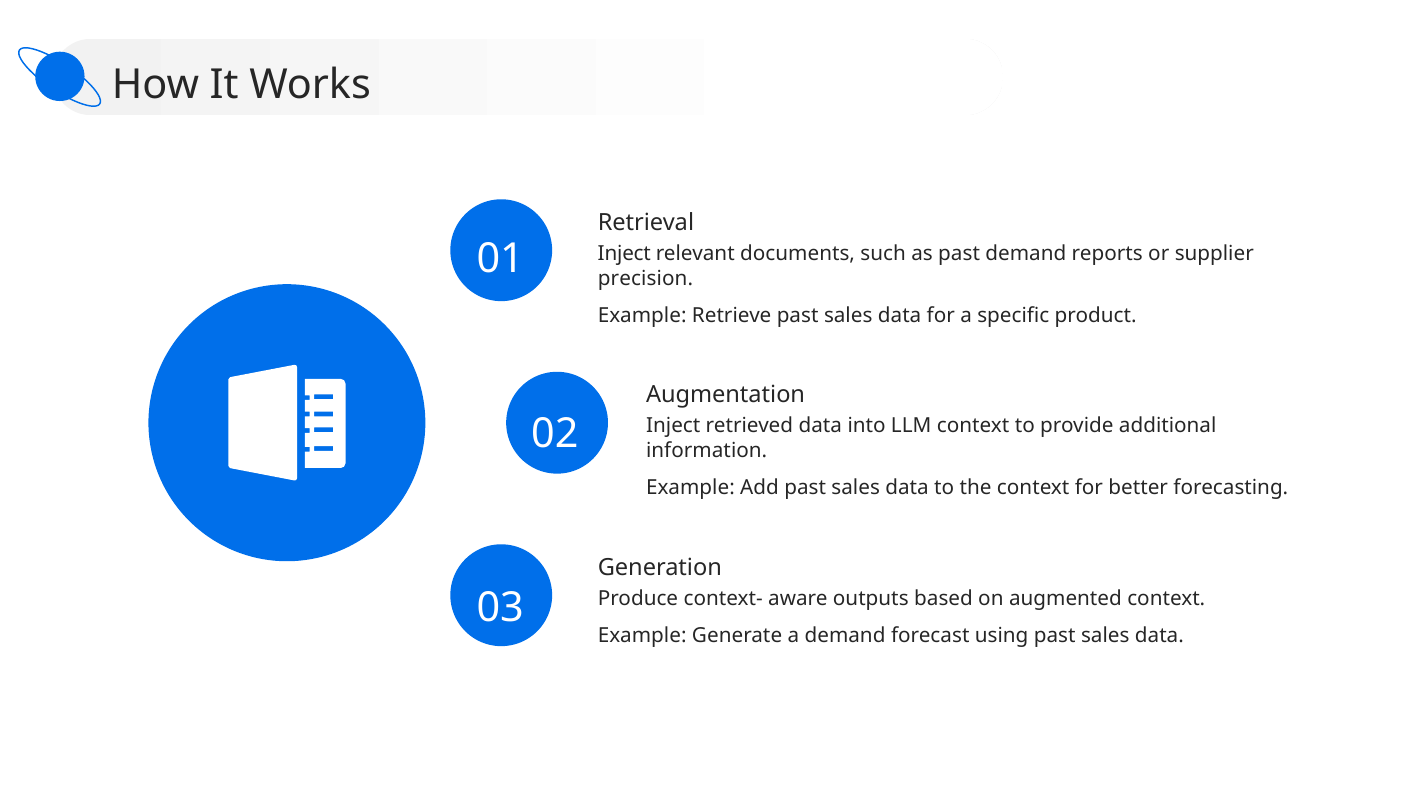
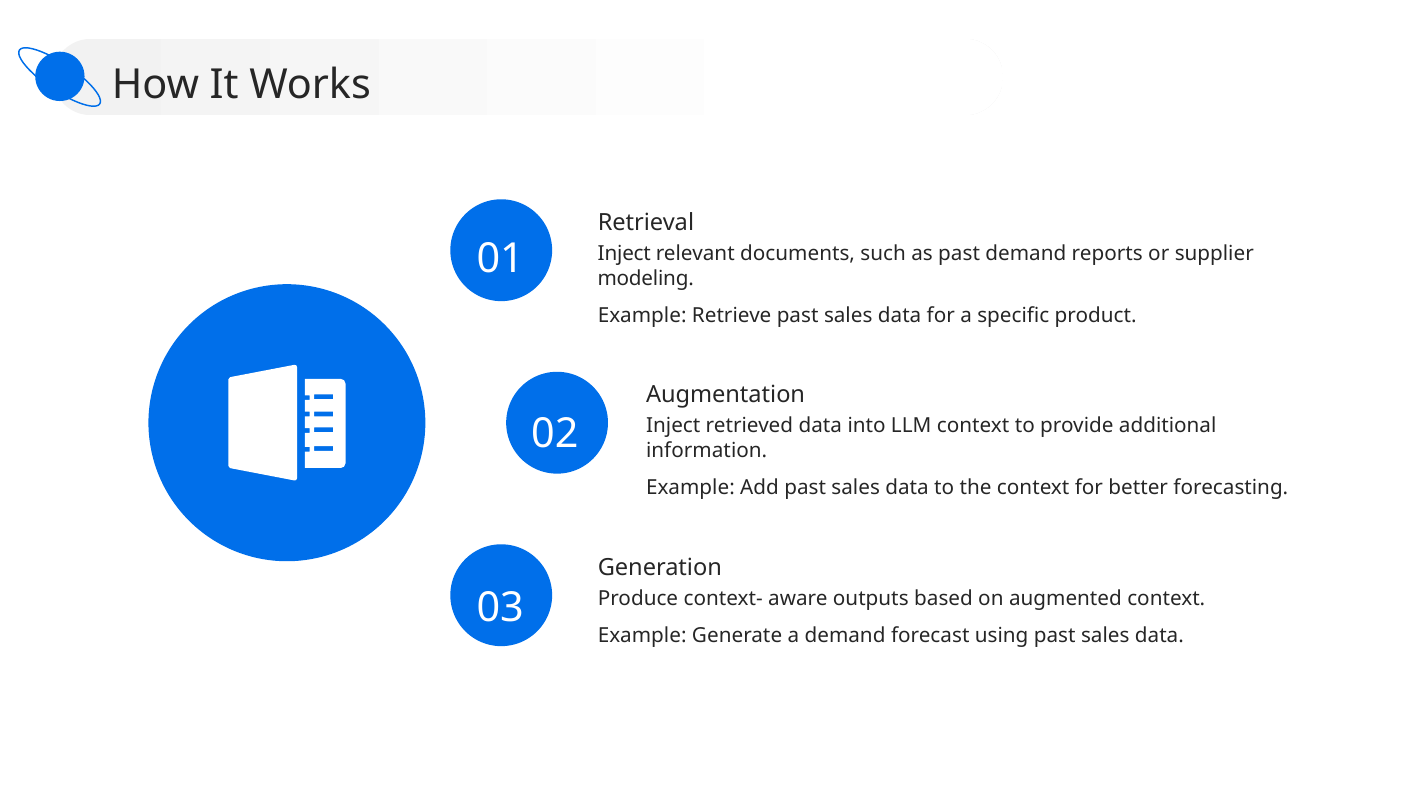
precision: precision -> modeling (646, 278)
